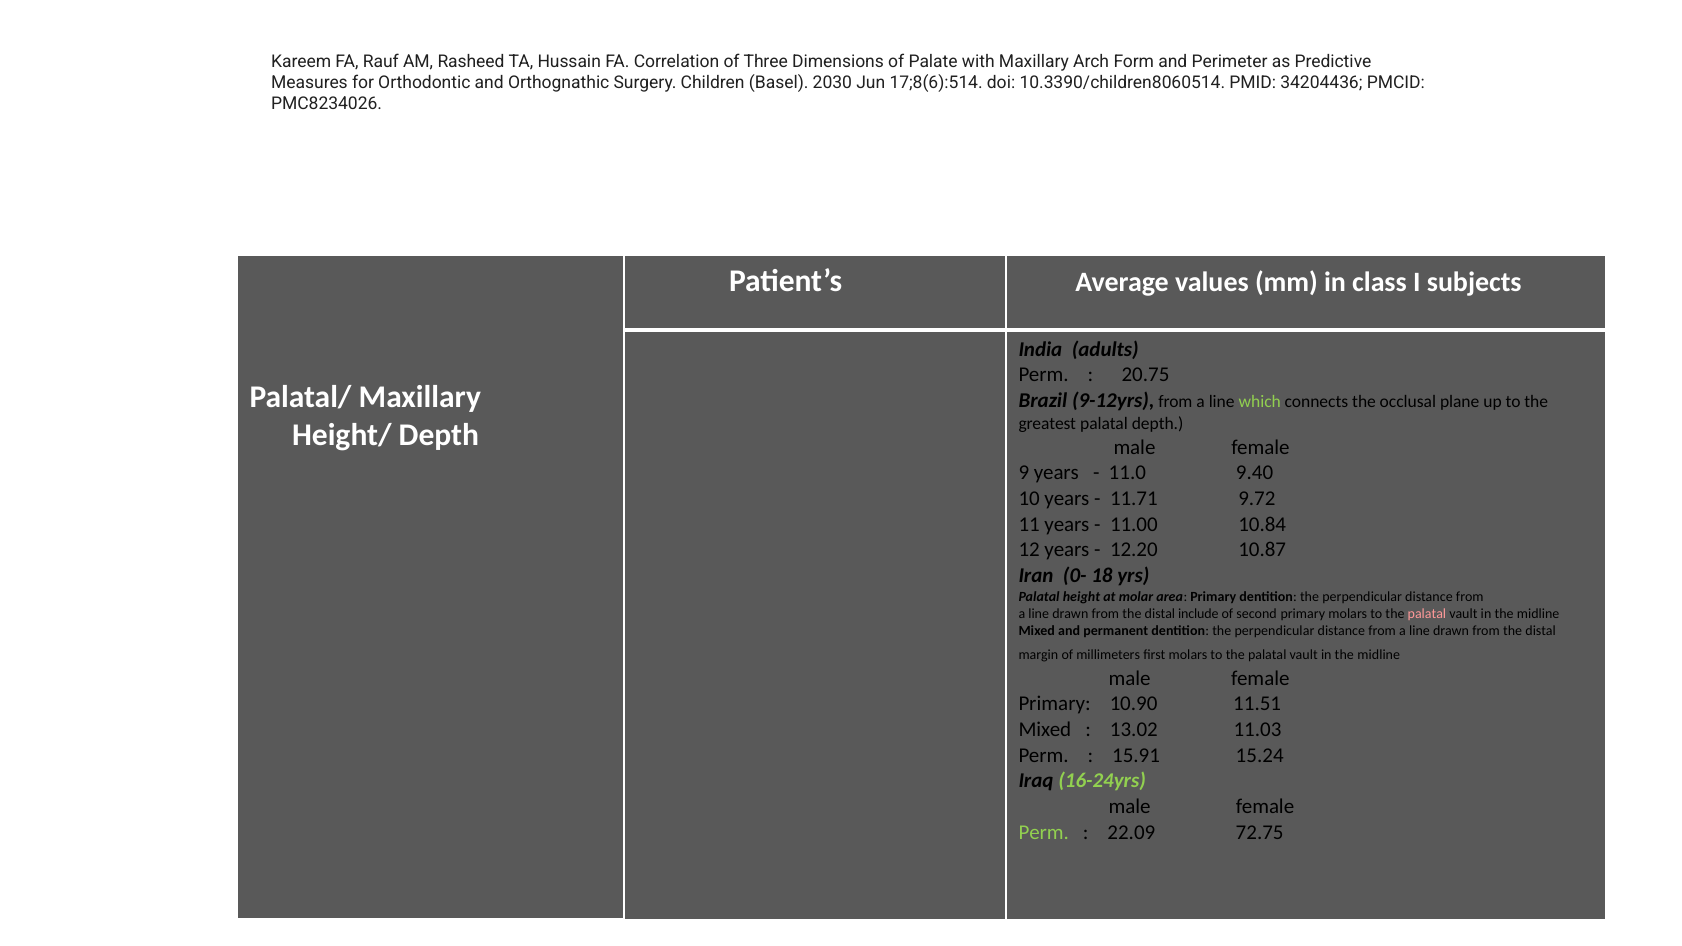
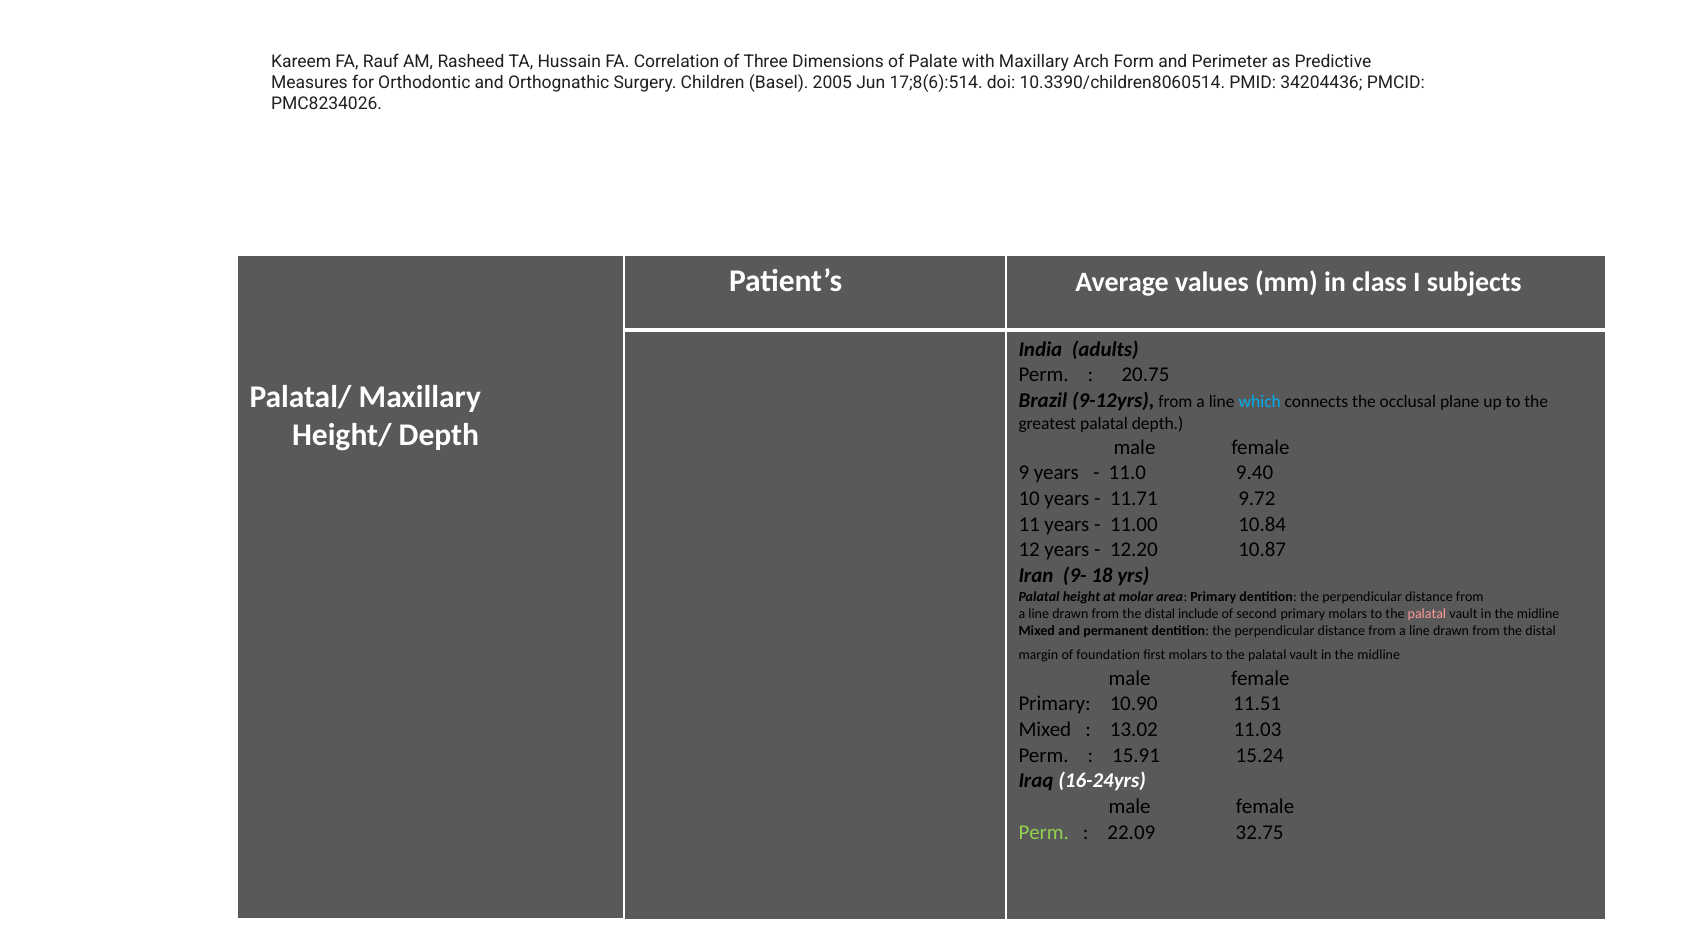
2030: 2030 -> 2005 (832, 83)
which colour: light green -> light blue (1260, 402)
0-: 0- -> 9- (1075, 576)
millimeters: millimeters -> foundation (1108, 655)
16-24yrs colour: light green -> white (1102, 781)
72.75: 72.75 -> 32.75 (1260, 832)
